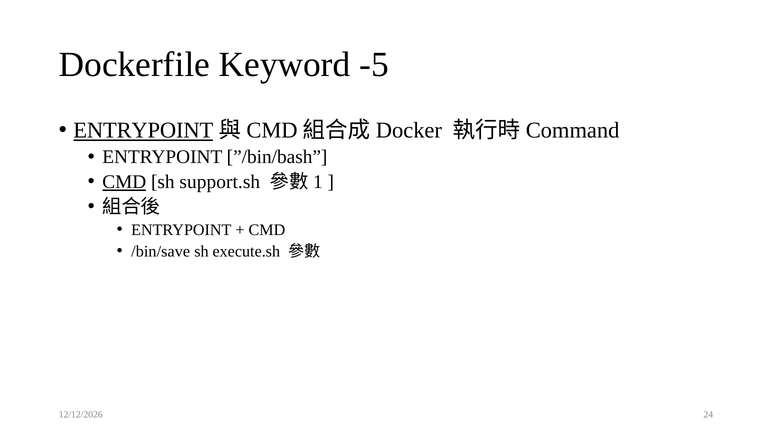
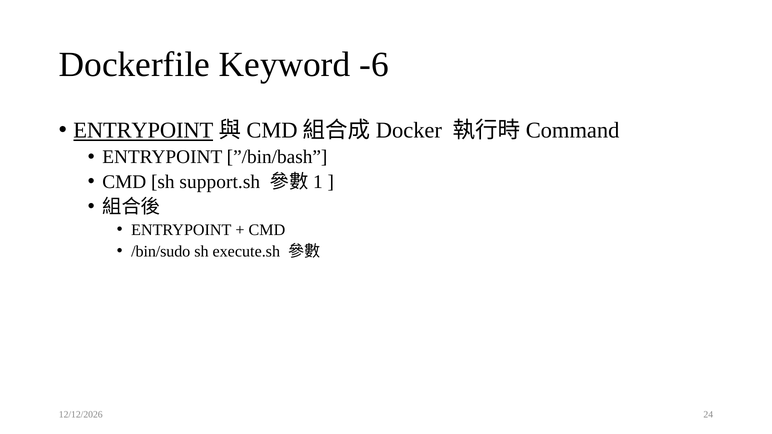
-5: -5 -> -6 (374, 65)
CMD underline: present -> none (124, 182)
/bin/save: /bin/save -> /bin/sudo (161, 251)
